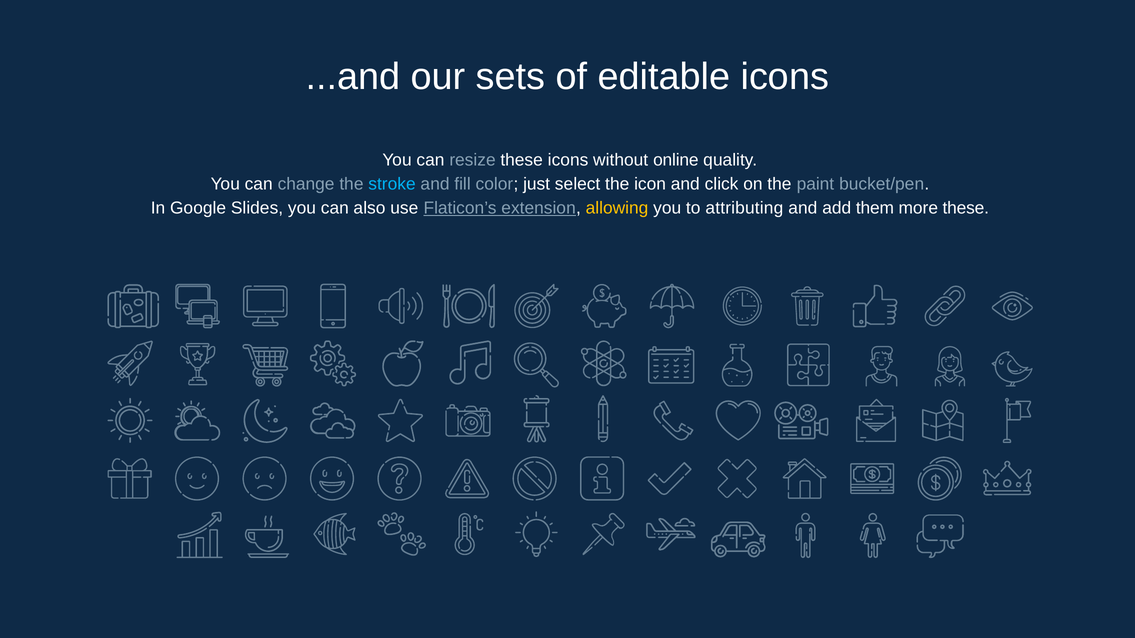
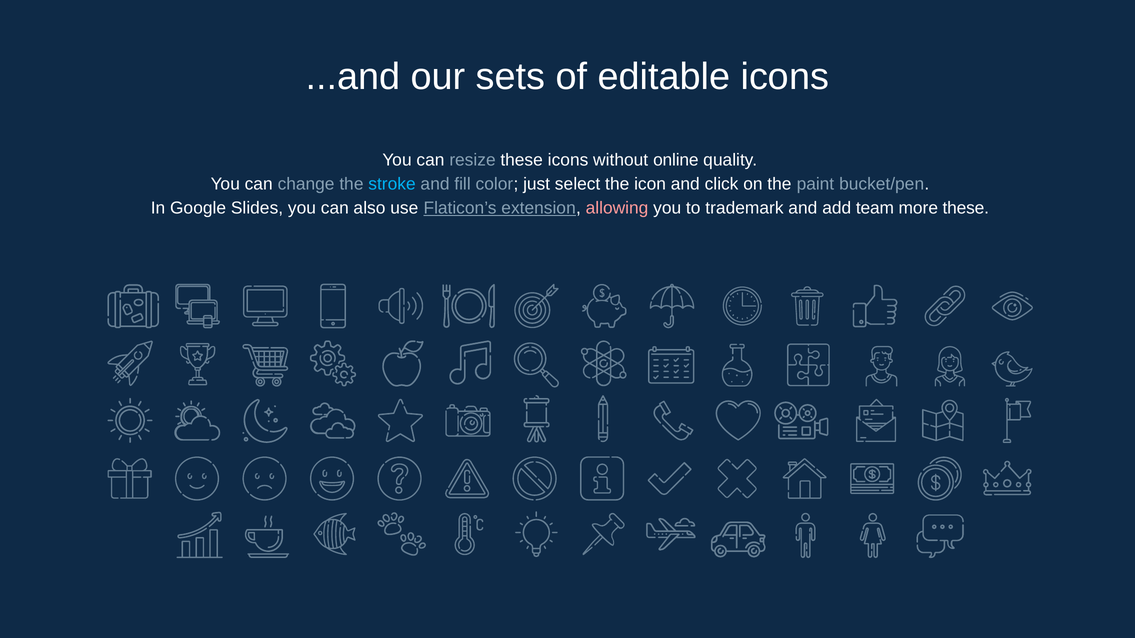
allowing colour: yellow -> pink (617, 208)
attributing: attributing -> trademark (744, 208)
them: them -> team (875, 208)
